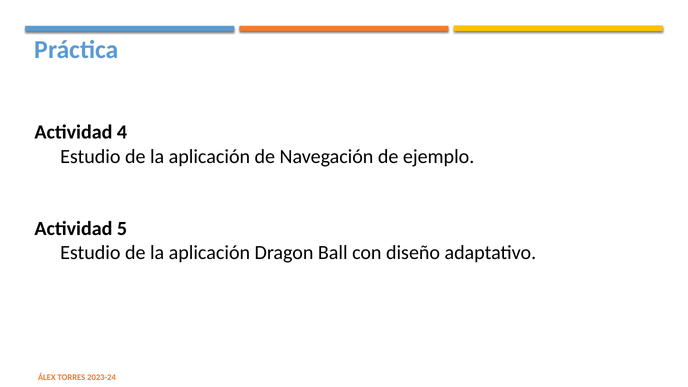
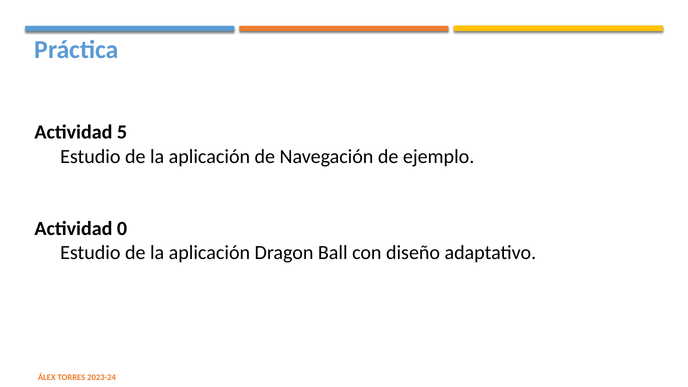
4: 4 -> 5 (122, 132)
5: 5 -> 0 (122, 229)
